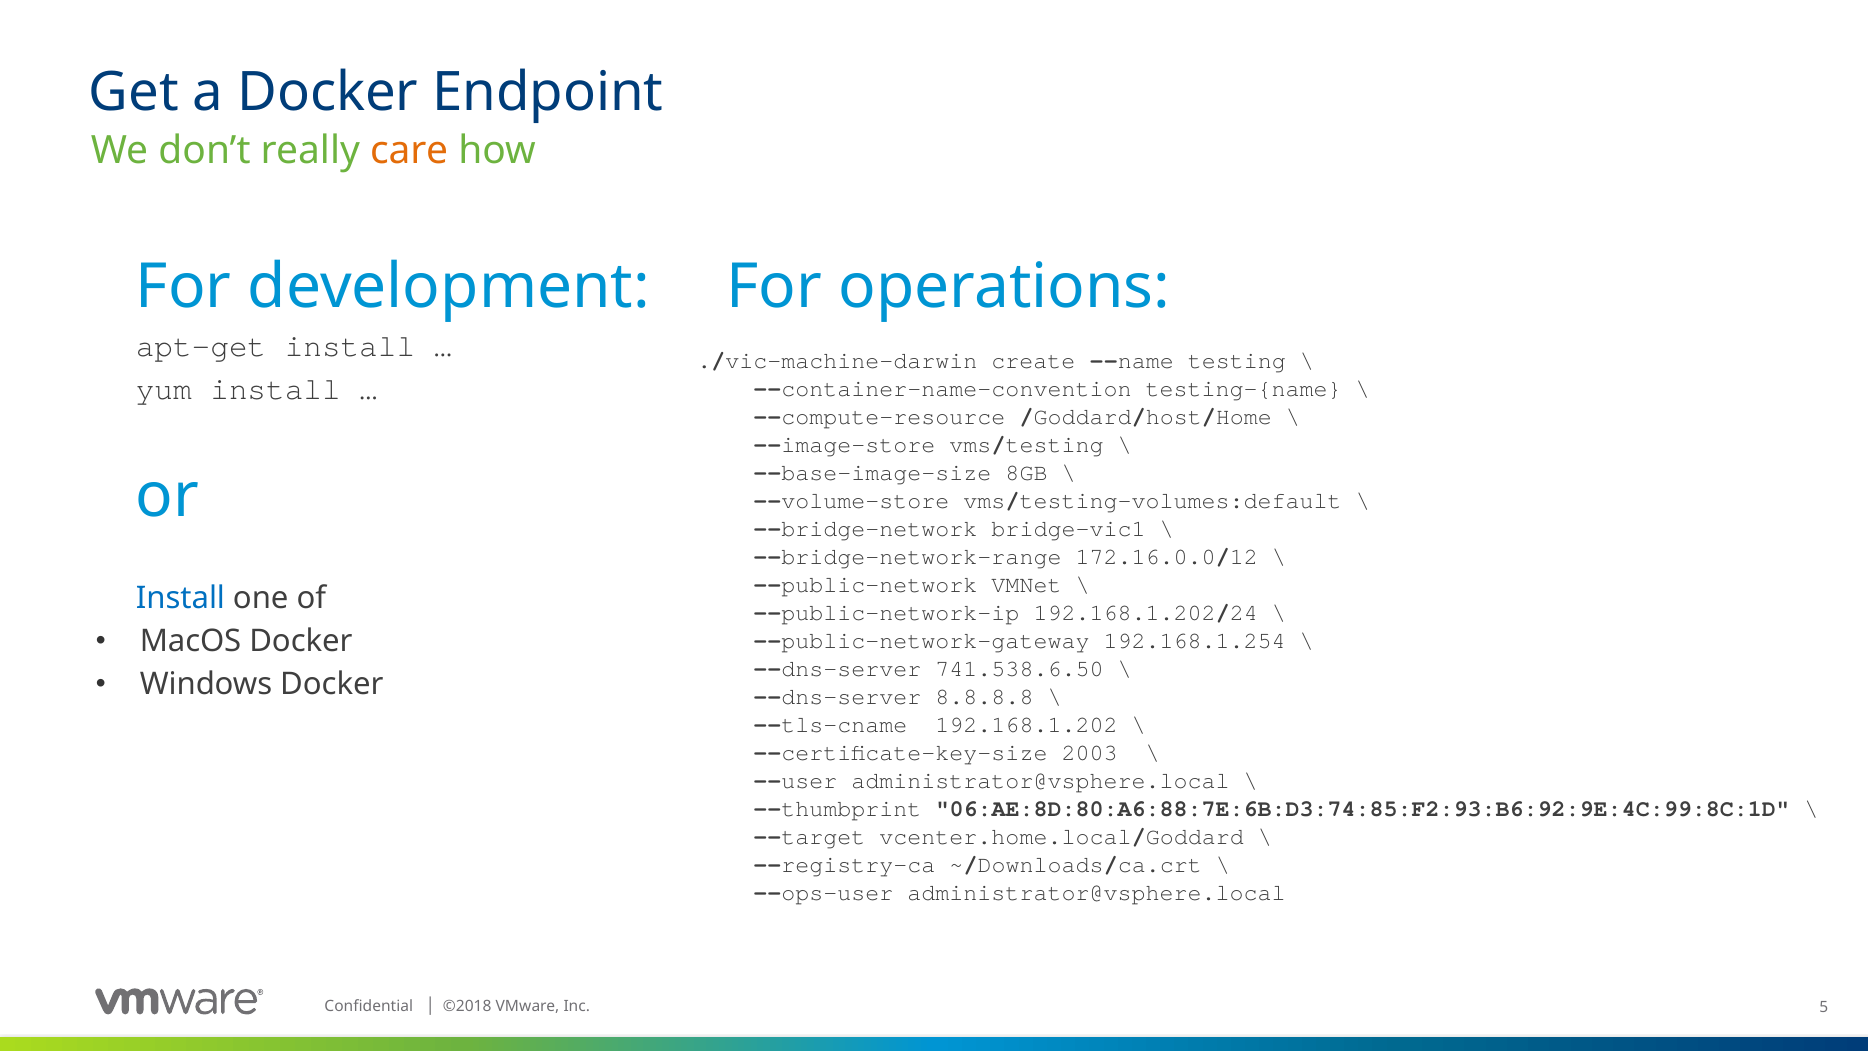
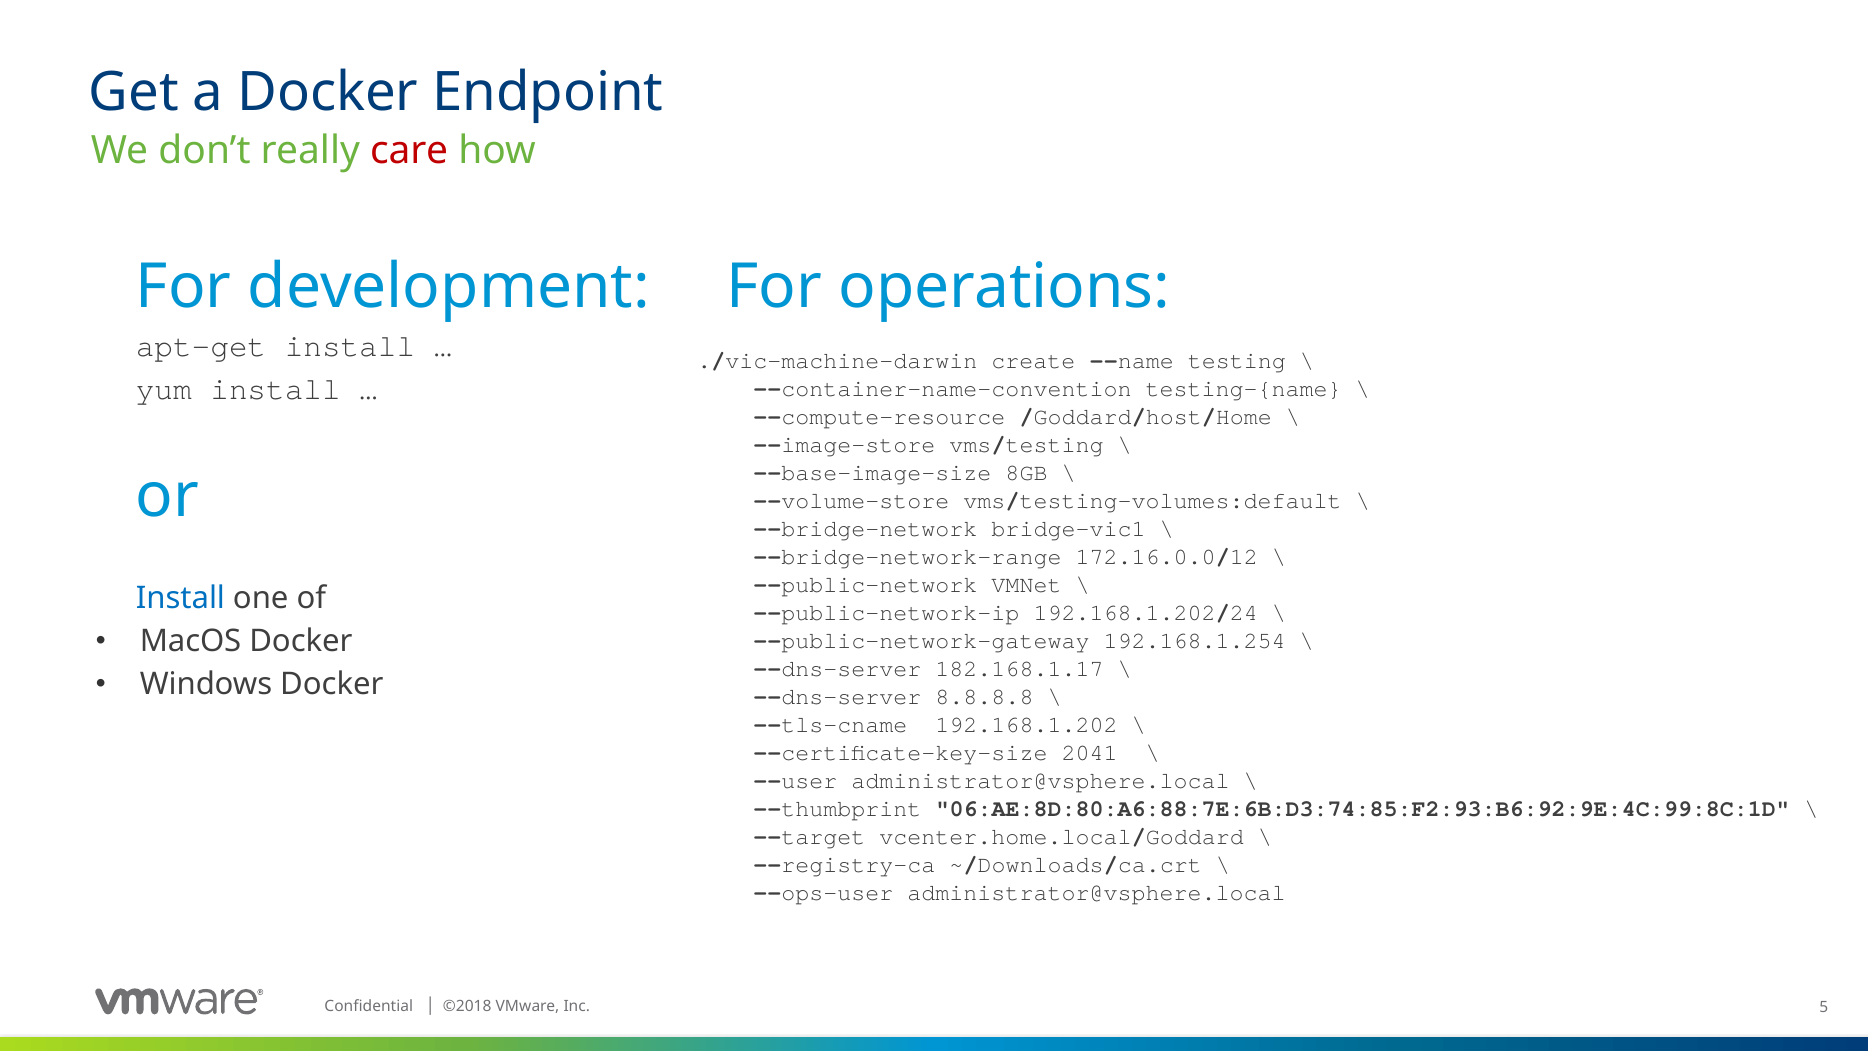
care colour: orange -> red (409, 151)
741.538.6.50: 741.538.6.50 -> 182.168.1.17 (1020, 669)
2003: 2003 -> 2041 (1090, 753)
